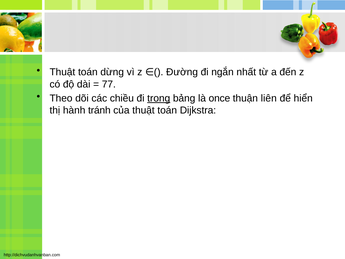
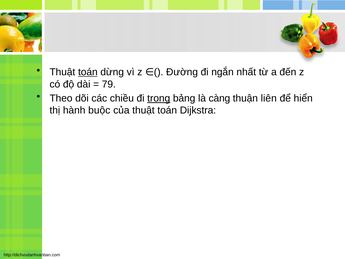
toán underline: none -> present (88, 72)
77: 77 -> 79 (109, 84)
once: once -> càng (219, 98)
tránh: tránh -> buộc (99, 110)
